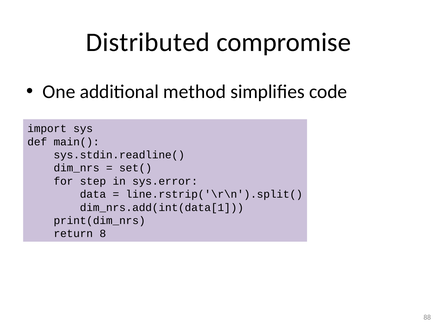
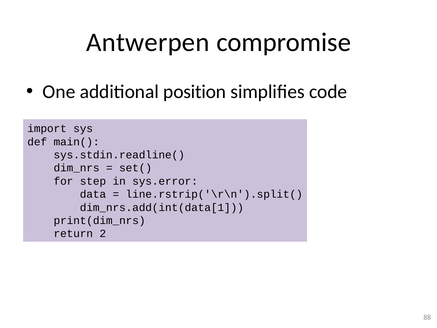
Distributed: Distributed -> Antwerpen (148, 42)
method: method -> position (195, 92)
8: 8 -> 2 (103, 233)
